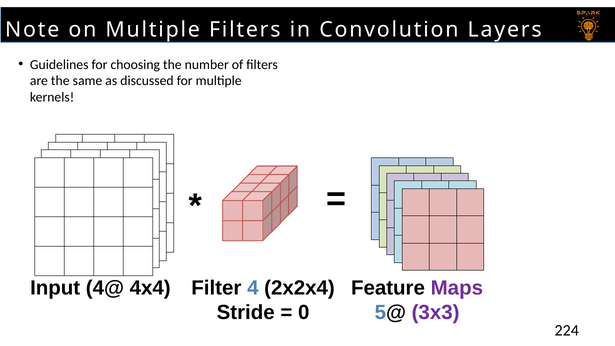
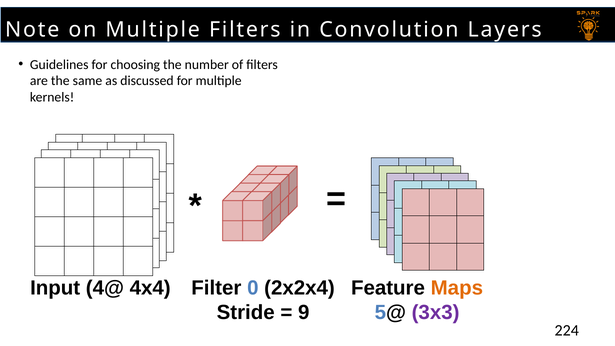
4: 4 -> 0 (253, 288)
Maps colour: purple -> orange (457, 288)
0: 0 -> 9 (304, 312)
